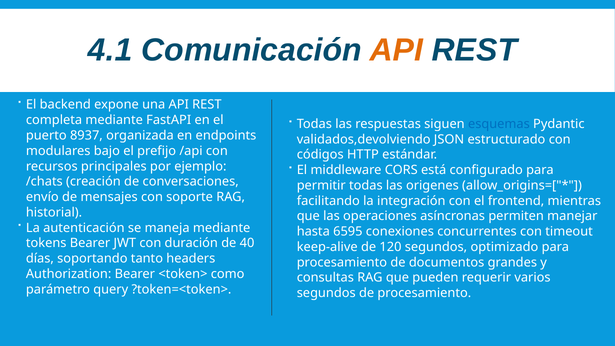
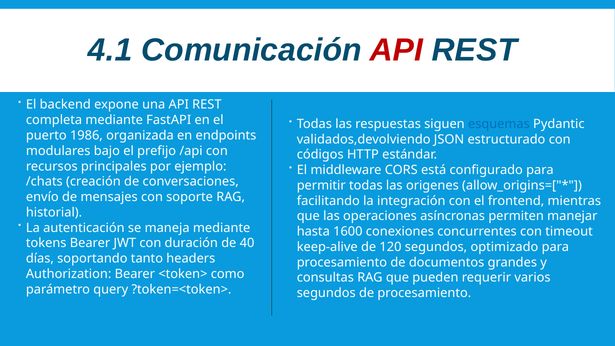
API colour: orange -> red (396, 50)
8937: 8937 -> 1986 (86, 135)
6595: 6595 -> 1600 (348, 232)
